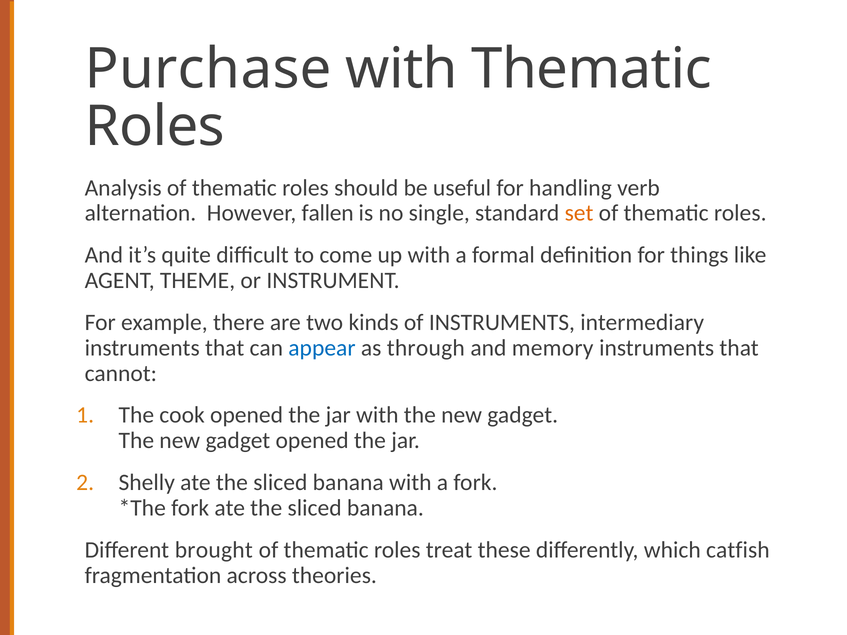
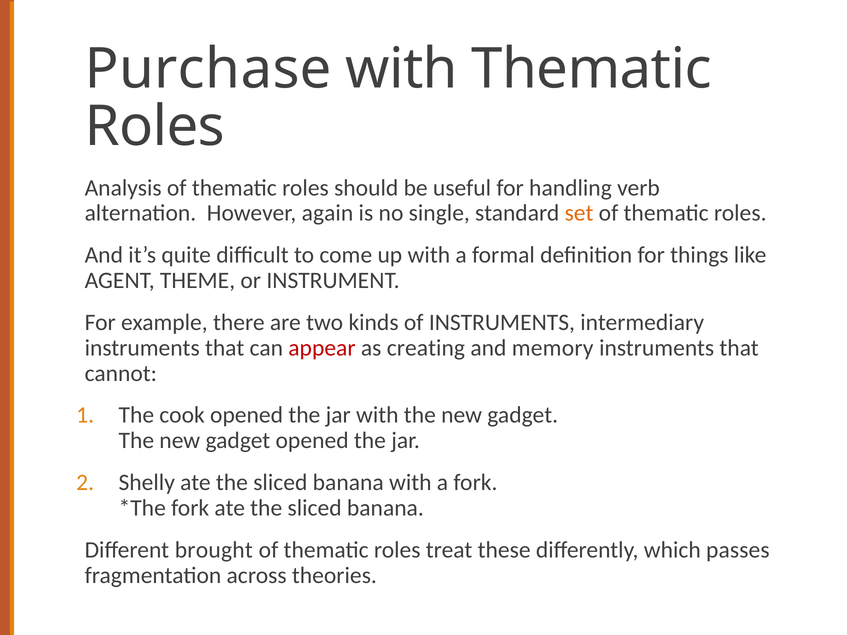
fallen: fallen -> again (327, 213)
appear colour: blue -> red (322, 348)
through: through -> creating (426, 348)
catfish: catfish -> passes (738, 550)
